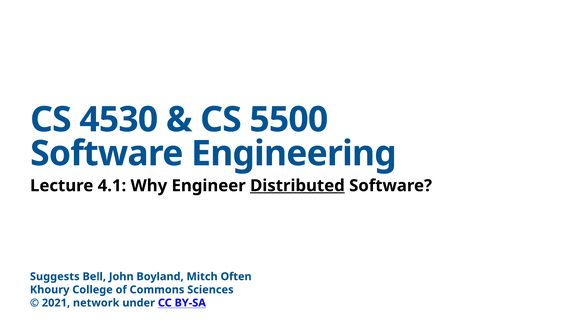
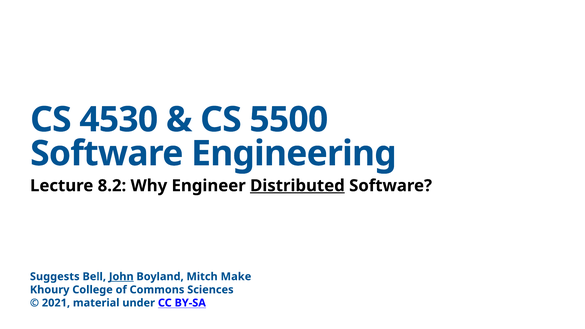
4.1: 4.1 -> 8.2 (112, 186)
John underline: none -> present (121, 277)
Often: Often -> Make (236, 277)
network: network -> material (96, 303)
